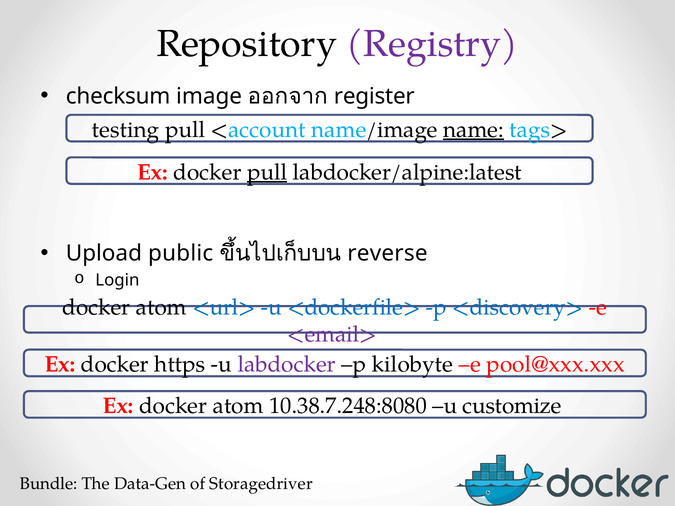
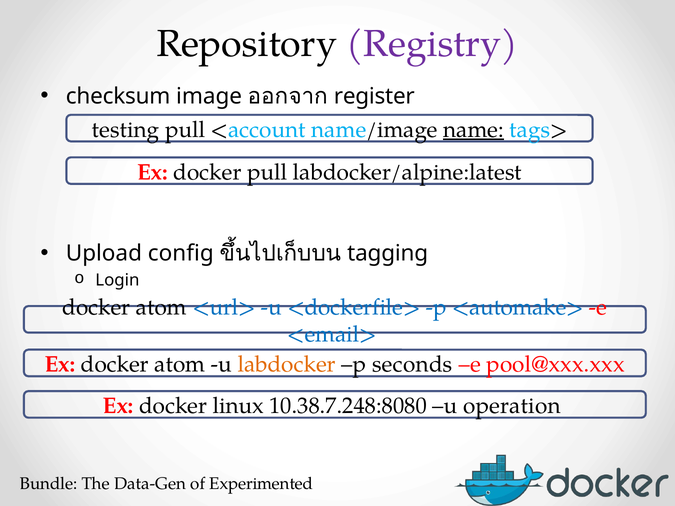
pull underline: present -> none (267, 172)
public: public -> config (181, 254)
reverse: reverse -> tagging (388, 254)
<discovery>: <discovery> -> <automake> (518, 308)
<email> colour: purple -> blue (332, 335)
Ex docker https: https -> atom (180, 365)
labdocker colour: purple -> orange (287, 365)
kilobyte: kilobyte -> seconds (412, 365)
Ex docker atom: atom -> linux (238, 406)
customize: customize -> operation (512, 406)
Storagedriver: Storagedriver -> Experimented (261, 484)
